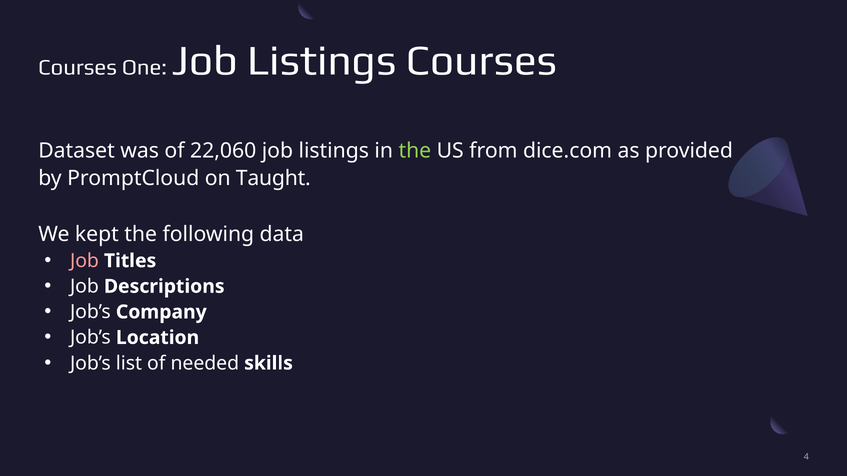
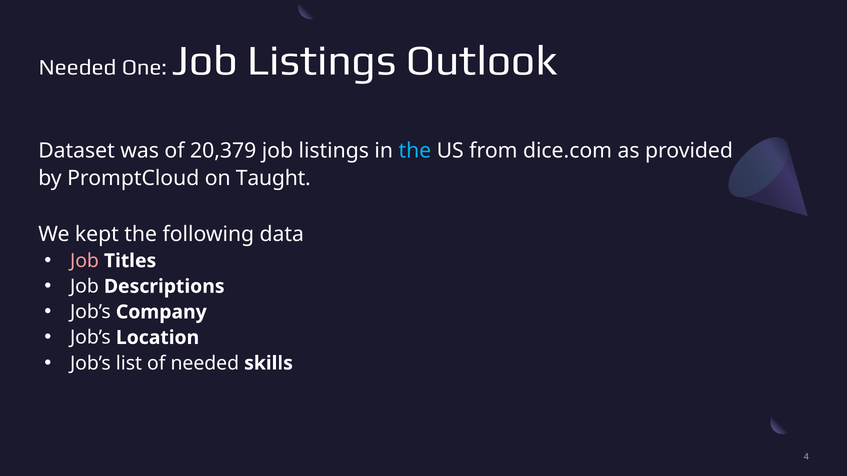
Courses: Courses -> Needed (78, 67)
Listings Courses: Courses -> Outlook (482, 61)
22,060: 22,060 -> 20,379 (223, 151)
the colour: light green -> light blue (415, 151)
